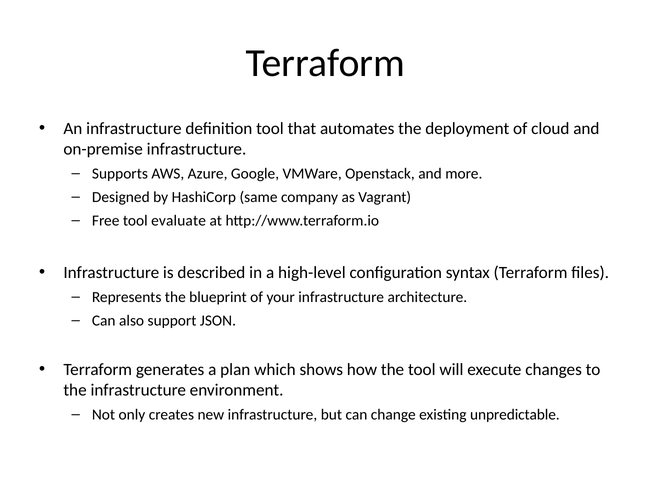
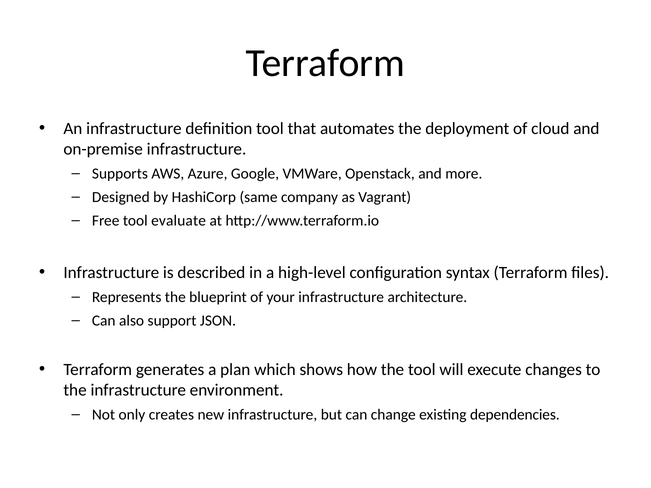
unpredictable: unpredictable -> dependencies (515, 415)
